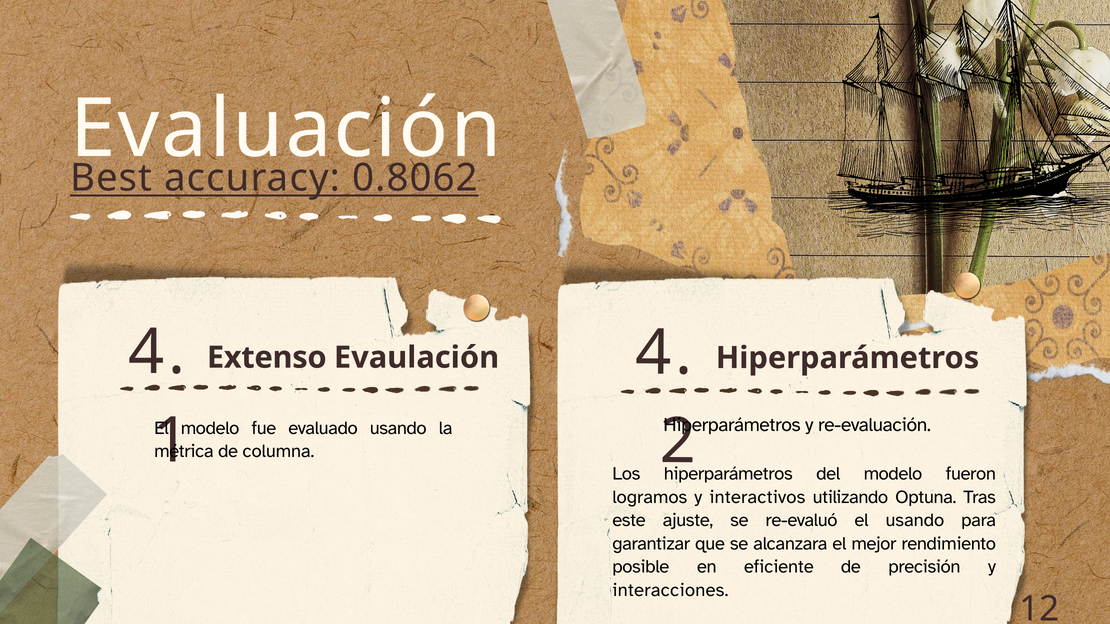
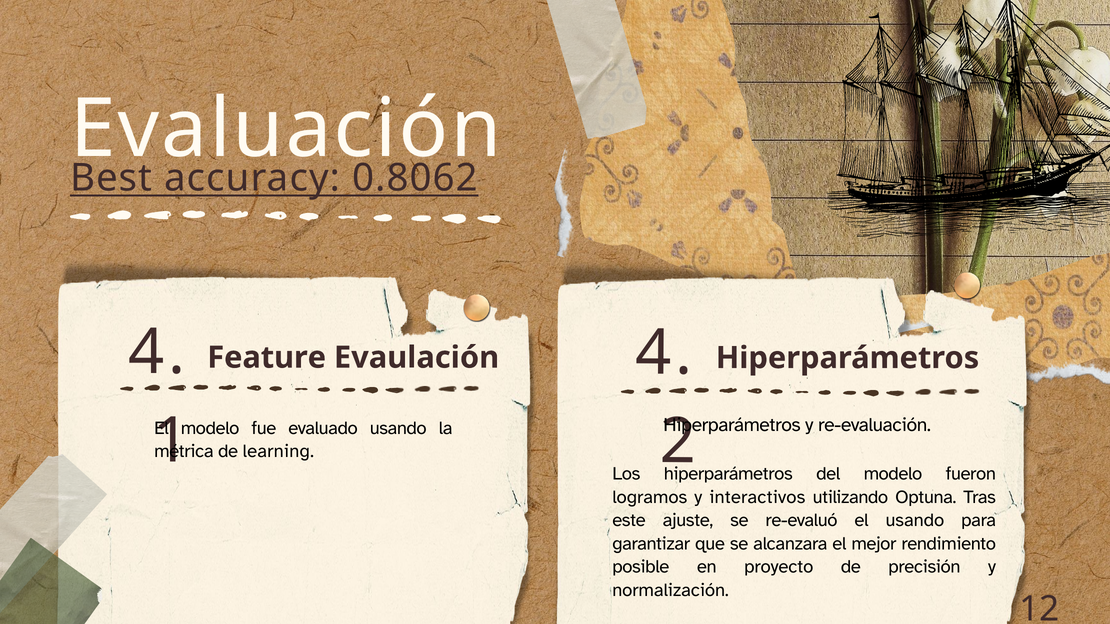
Extenso: Extenso -> Feature (267, 358)
columna: columna -> learning (278, 452)
eficiente: eficiente -> proyecto (779, 567)
interacciones: interacciones -> normalización (671, 590)
